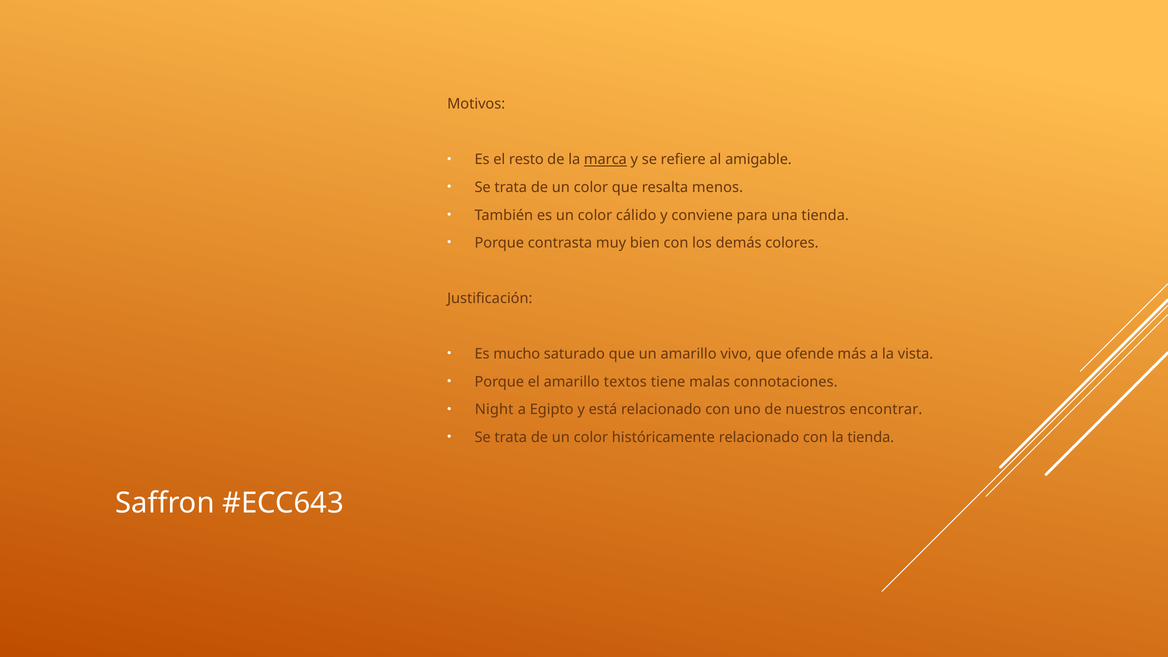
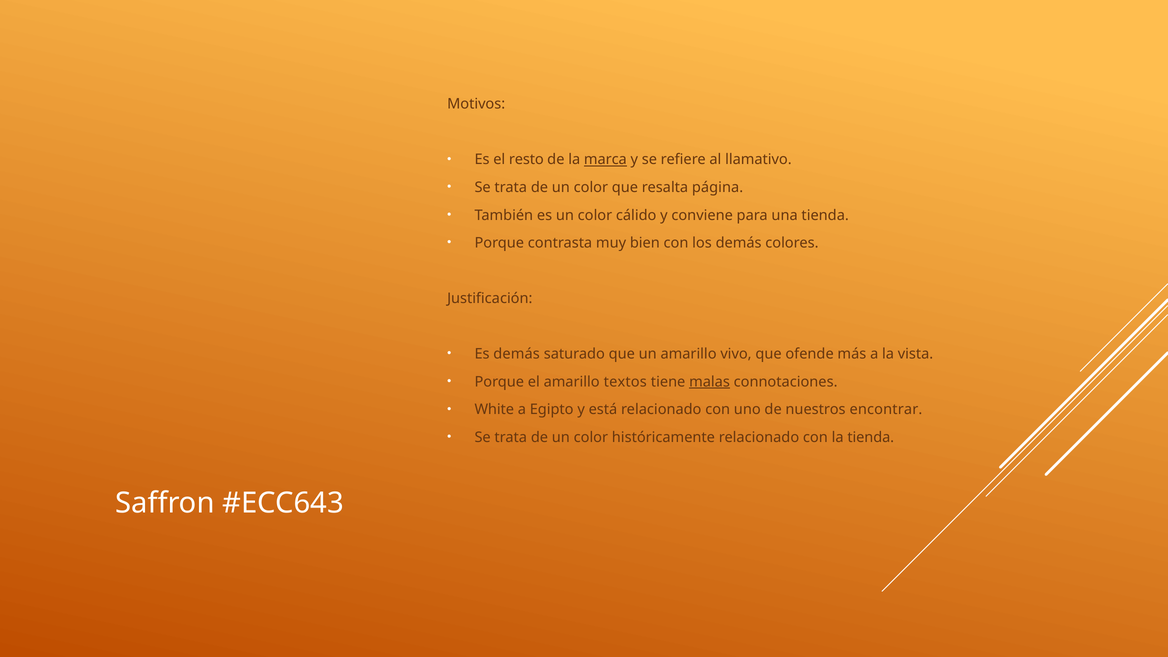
amigable: amigable -> llamativo (758, 160)
menos: menos -> página (718, 187)
Es mucho: mucho -> demás (517, 354)
malas underline: none -> present (710, 382)
Night: Night -> White (494, 410)
